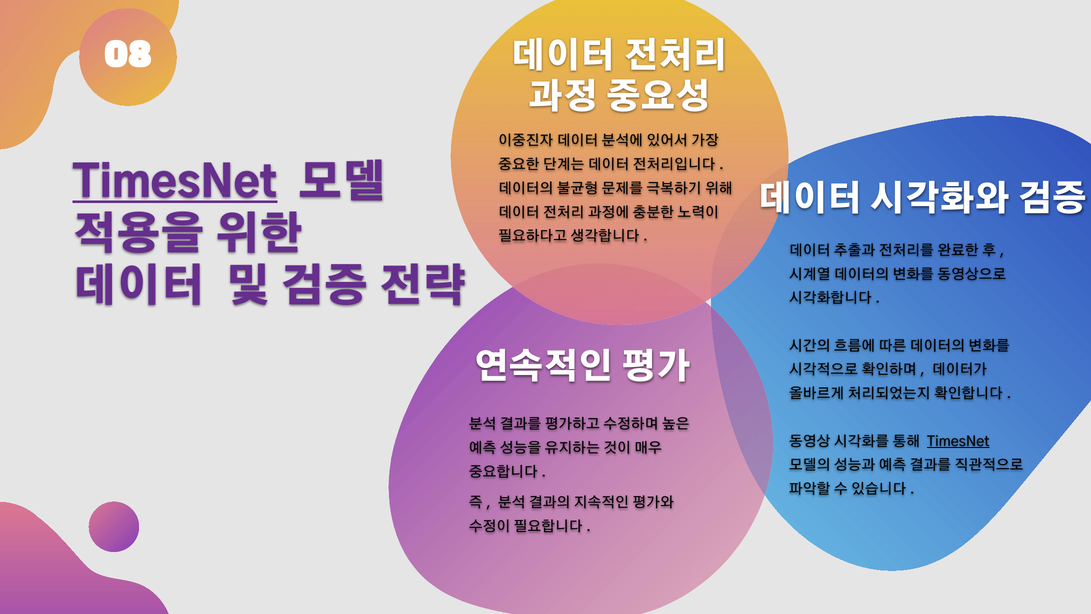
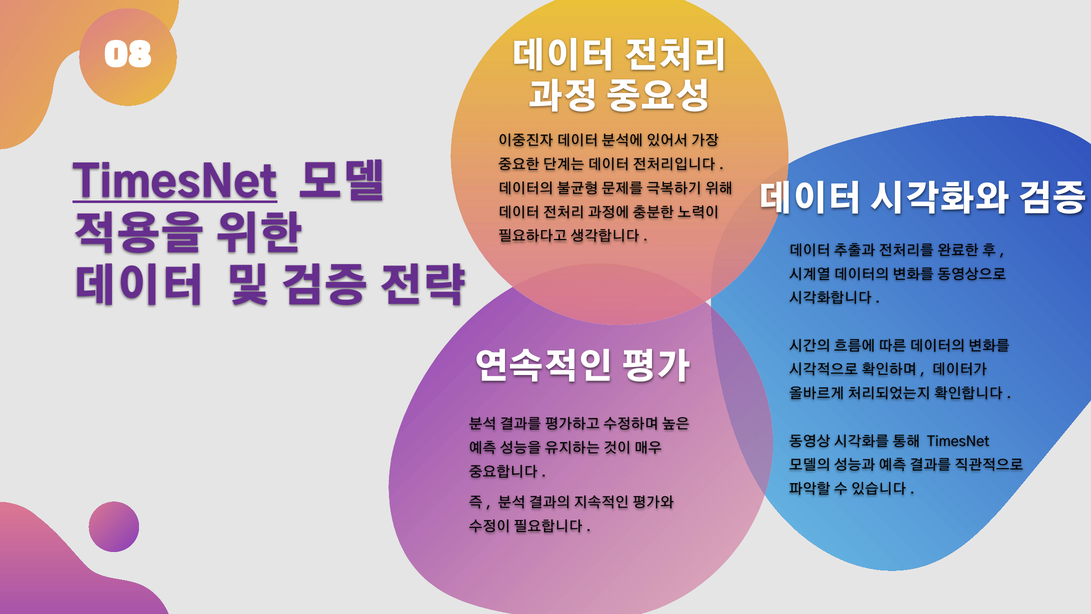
TimesNet underline: present -> none (958, 441)
